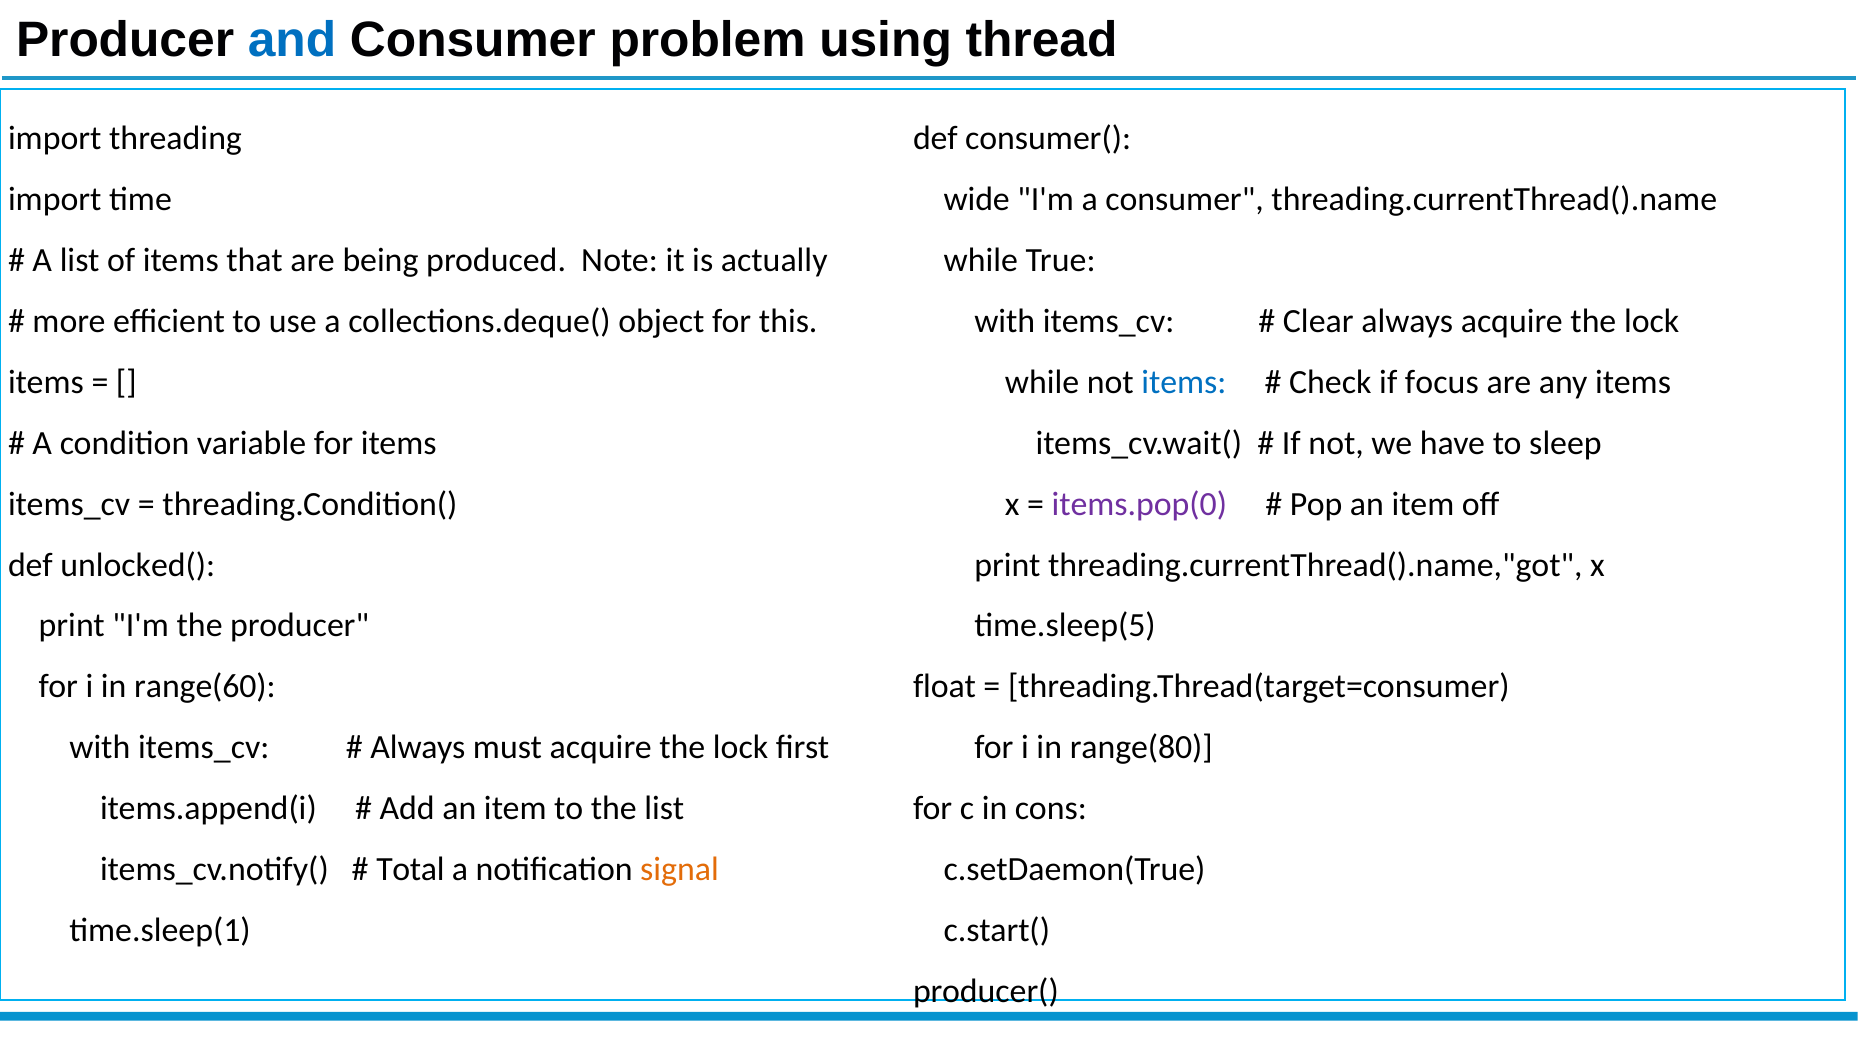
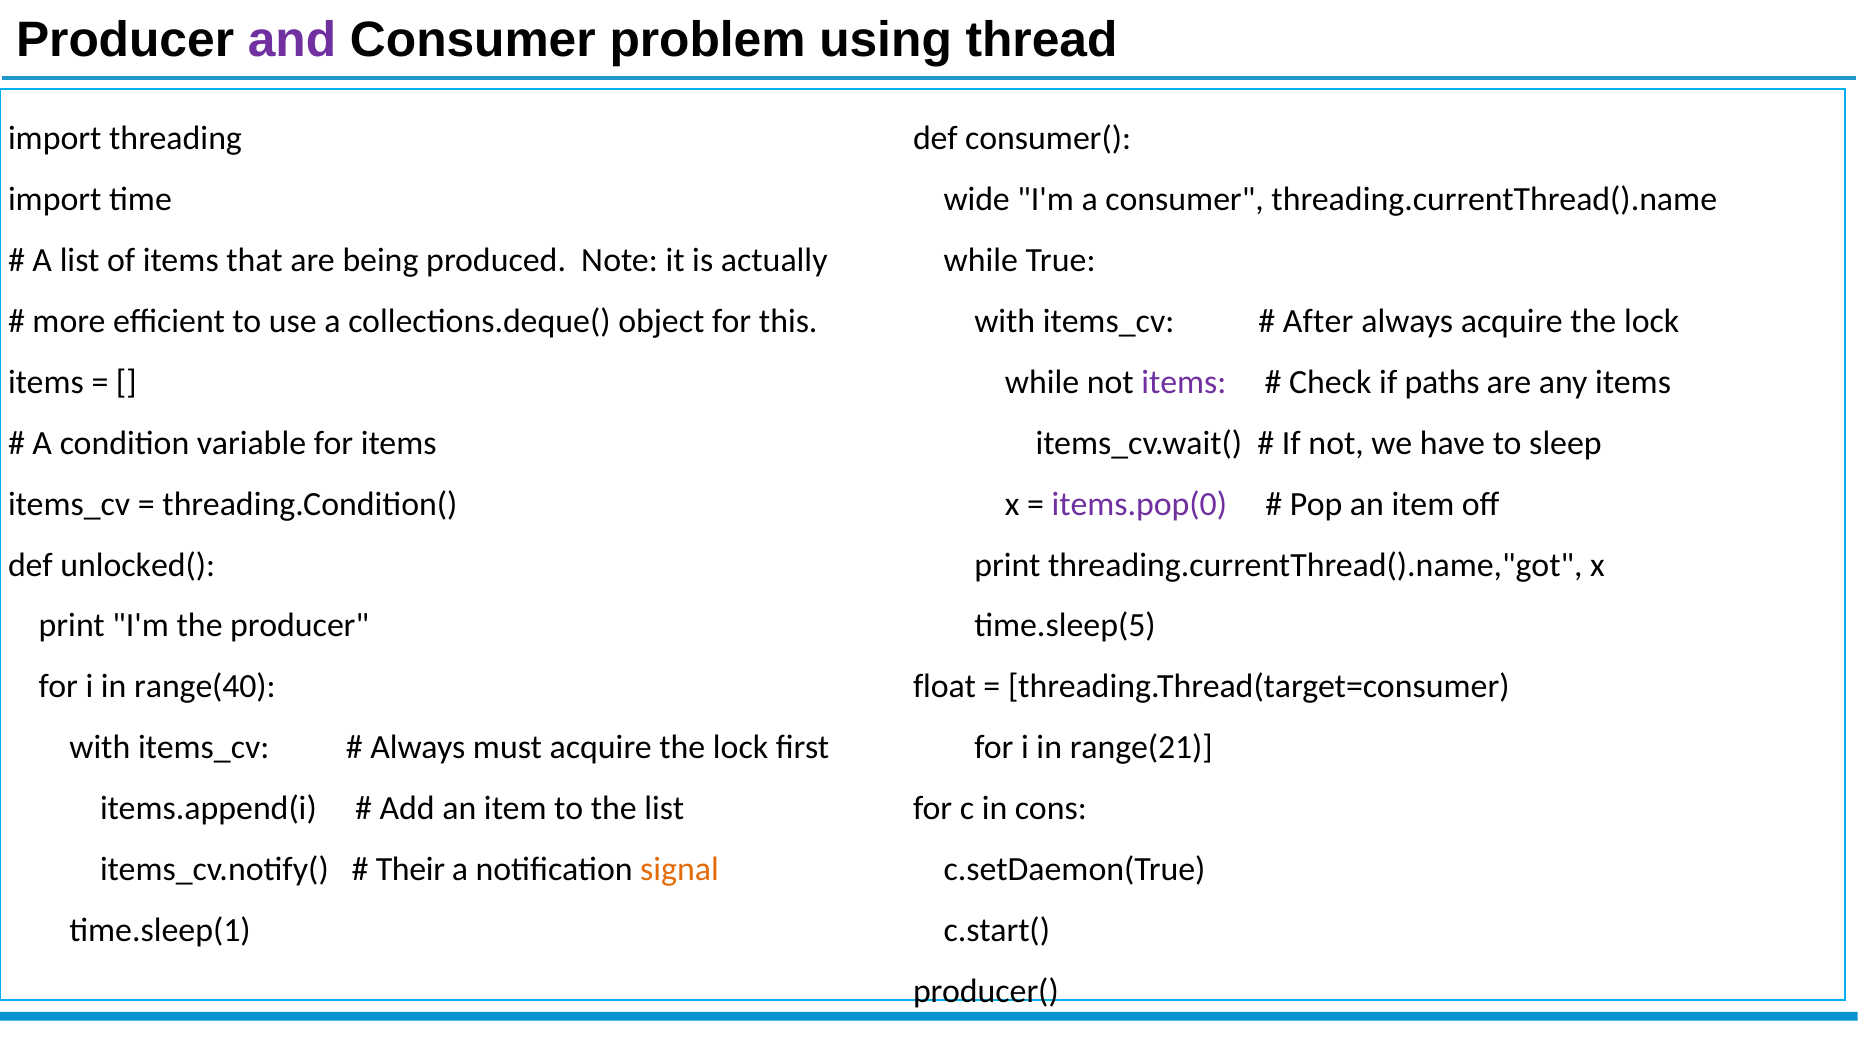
and colour: blue -> purple (292, 40)
Clear: Clear -> After (1318, 321)
items colour: blue -> purple (1184, 382)
focus: focus -> paths (1442, 382)
range(60: range(60 -> range(40 (205, 687)
range(80: range(80 -> range(21 (1141, 748)
Total: Total -> Their (410, 869)
